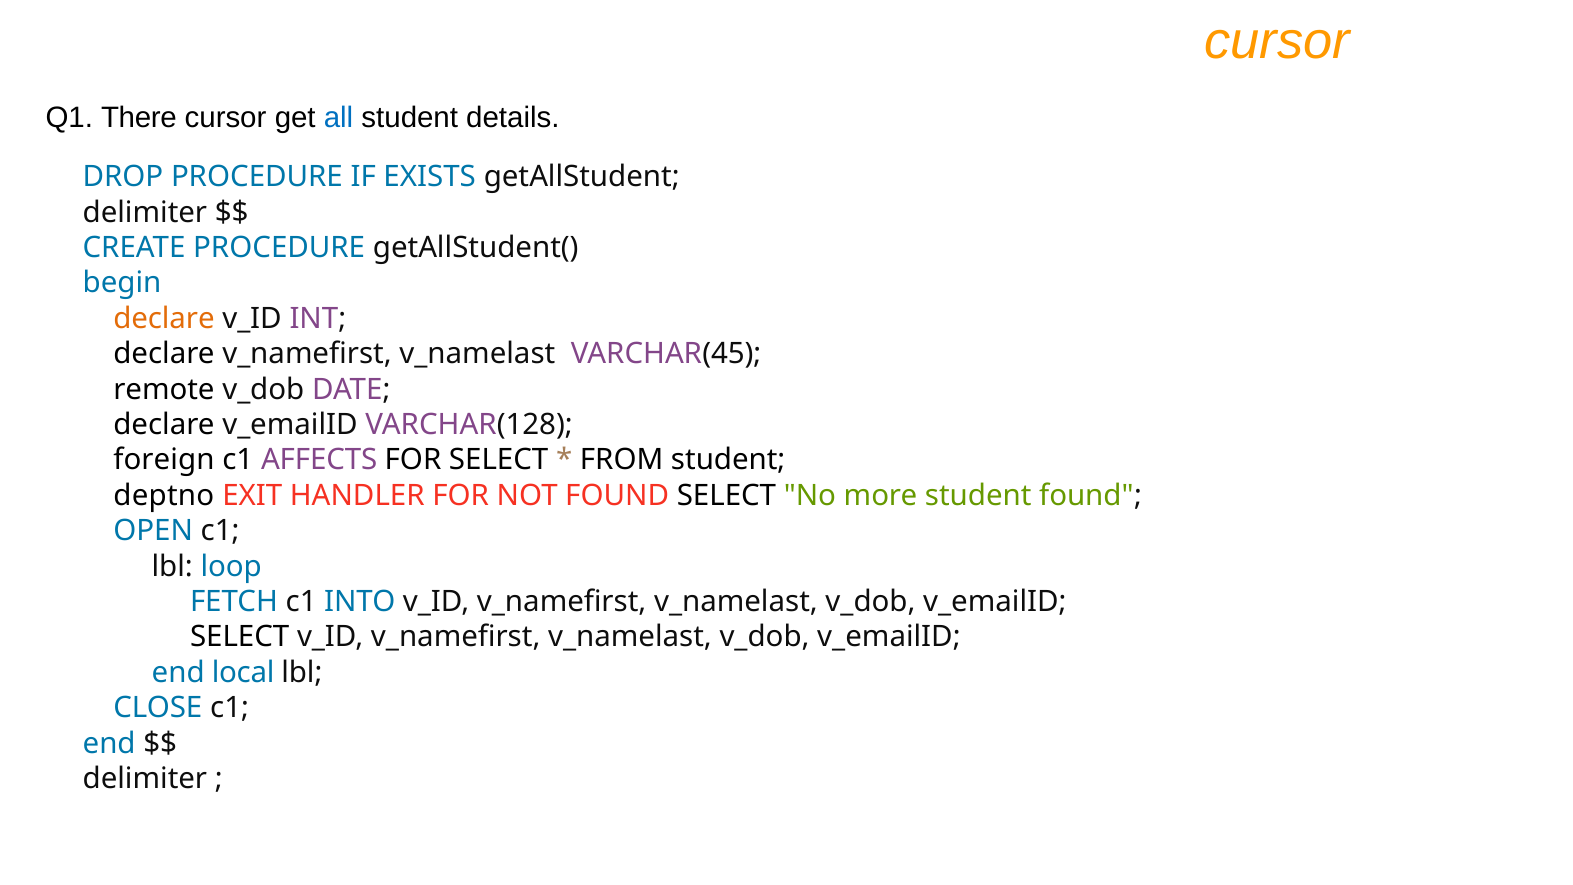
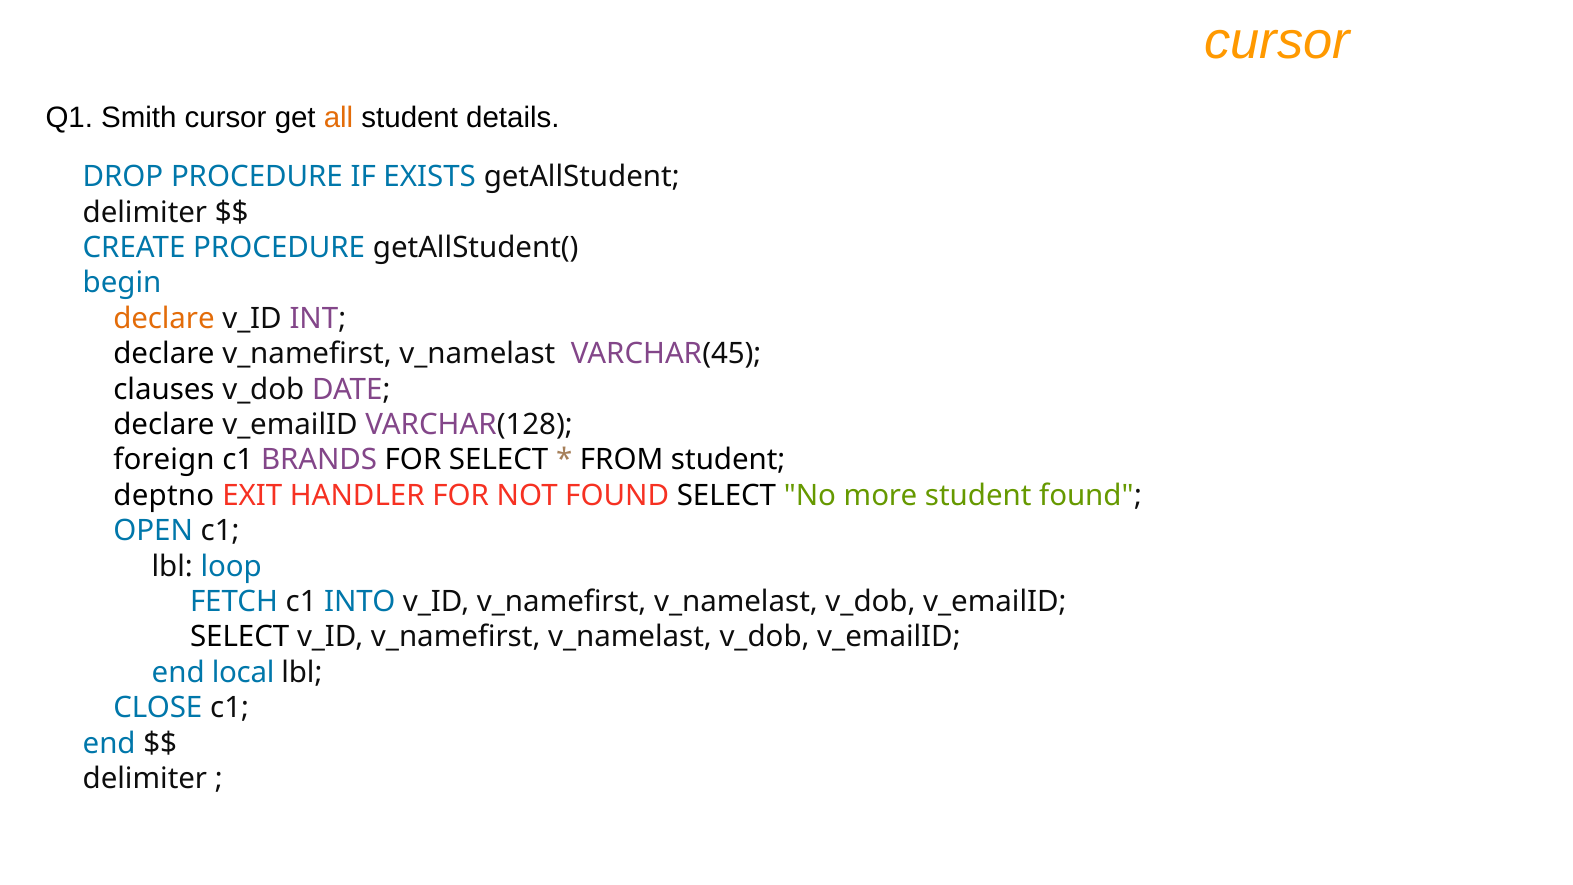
There: There -> Smith (139, 117)
all colour: blue -> orange (339, 117)
remote: remote -> clauses (164, 389)
AFFECTS: AFFECTS -> BRANDS (319, 460)
